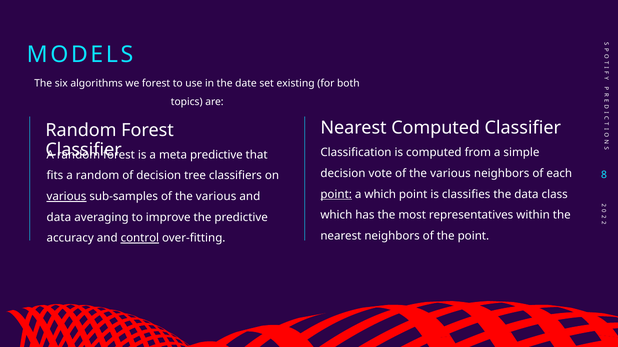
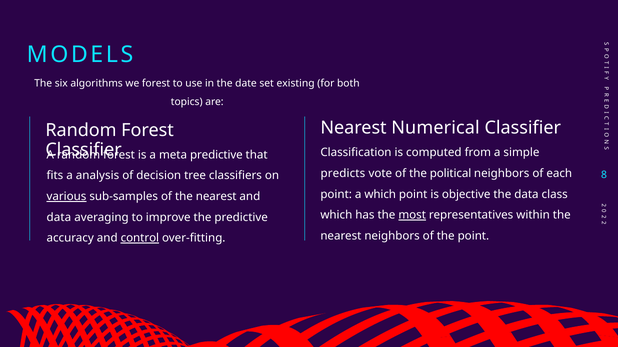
Nearest Computed: Computed -> Numerical (436, 128)
decision: decision -> predicts (343, 174)
vote of the various: various -> political (451, 174)
fits a random: random -> analysis (98, 176)
point underline: present -> none (336, 195)
classifies: classifies -> objective (466, 195)
sub-samples of the various: various -> nearest (216, 197)
most underline: none -> present (412, 215)
